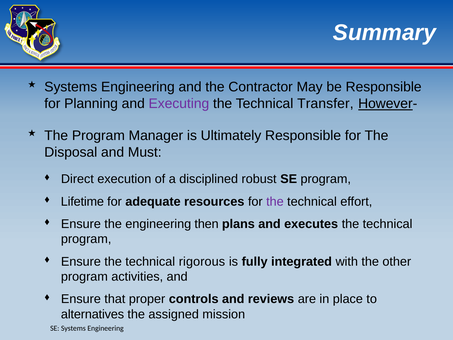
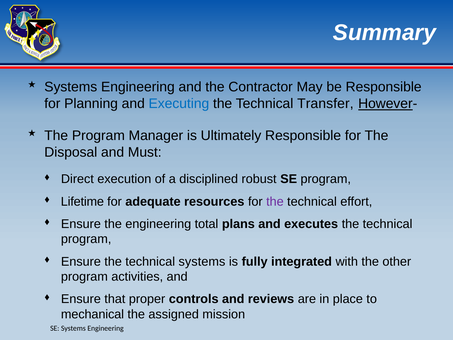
Executing colour: purple -> blue (179, 104)
then: then -> total (206, 224)
technical rigorous: rigorous -> systems (202, 261)
alternatives: alternatives -> mechanical (93, 314)
